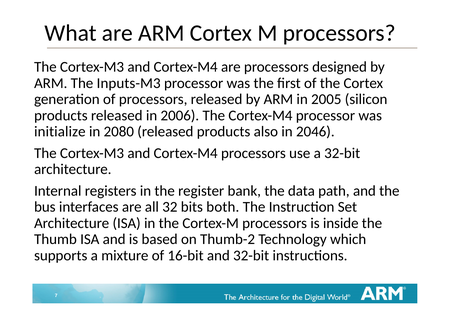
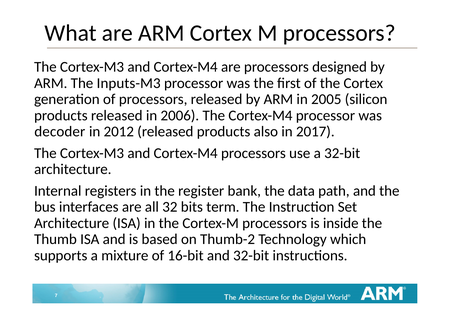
initialize: initialize -> decoder (60, 132)
2080: 2080 -> 2012 (119, 132)
2046: 2046 -> 2017 (315, 132)
both: both -> term (223, 207)
